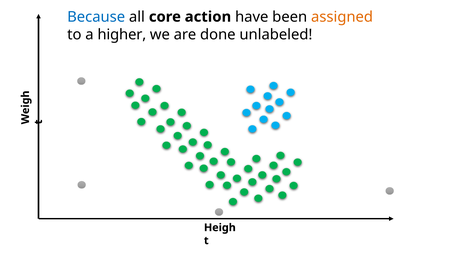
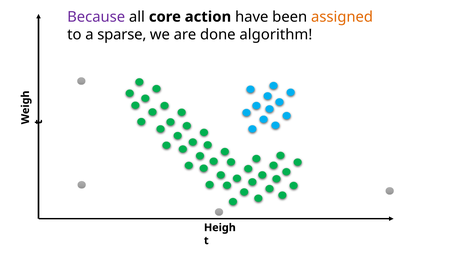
Because colour: blue -> purple (96, 17)
higher: higher -> sparse (122, 35)
unlabeled: unlabeled -> algorithm (276, 35)
